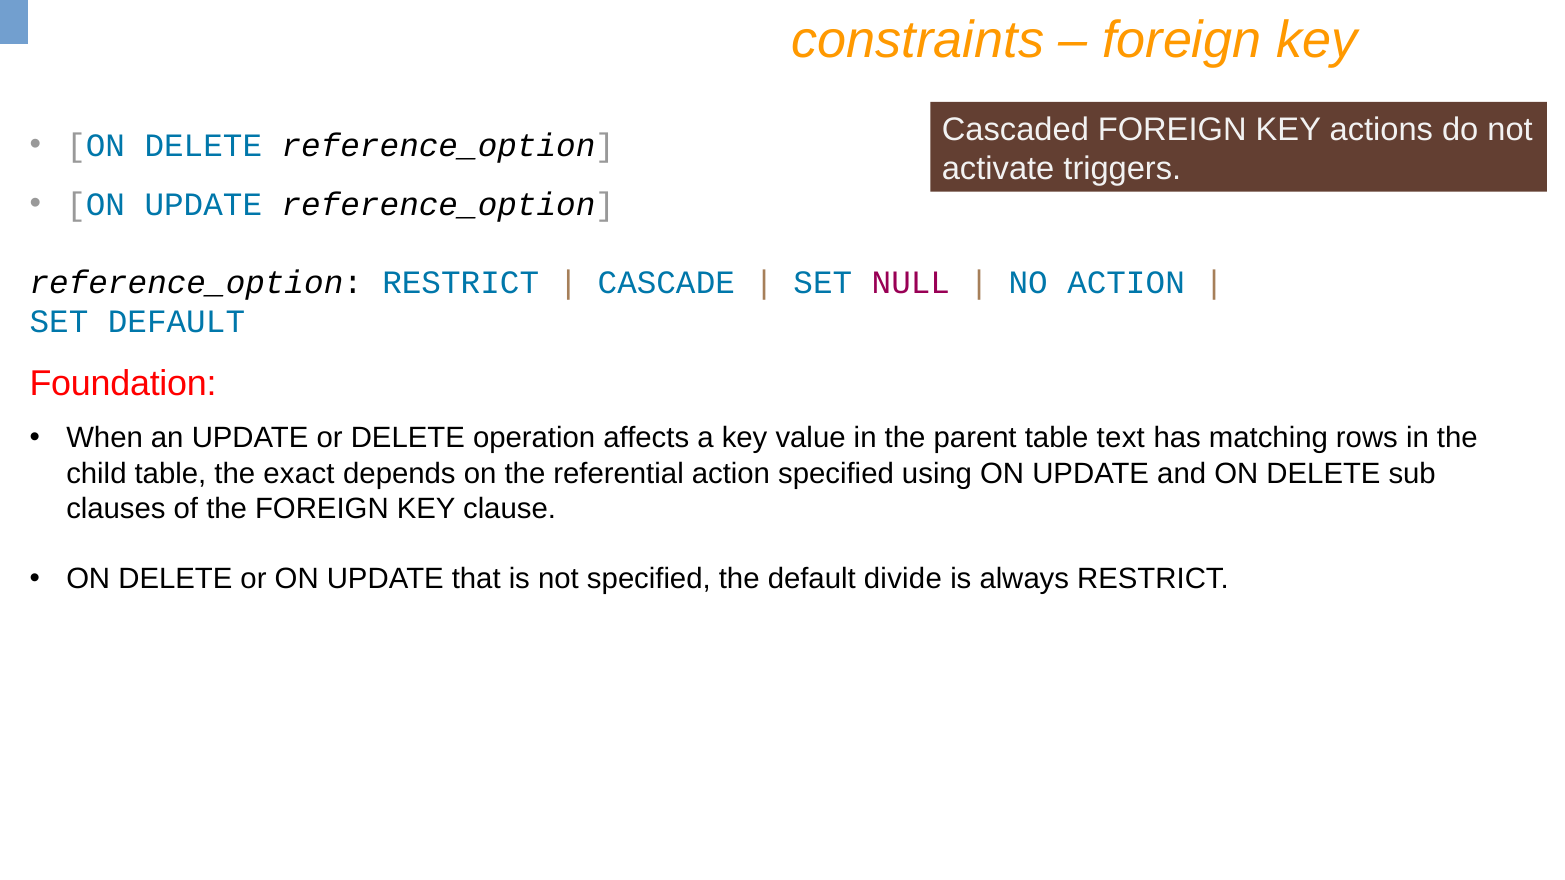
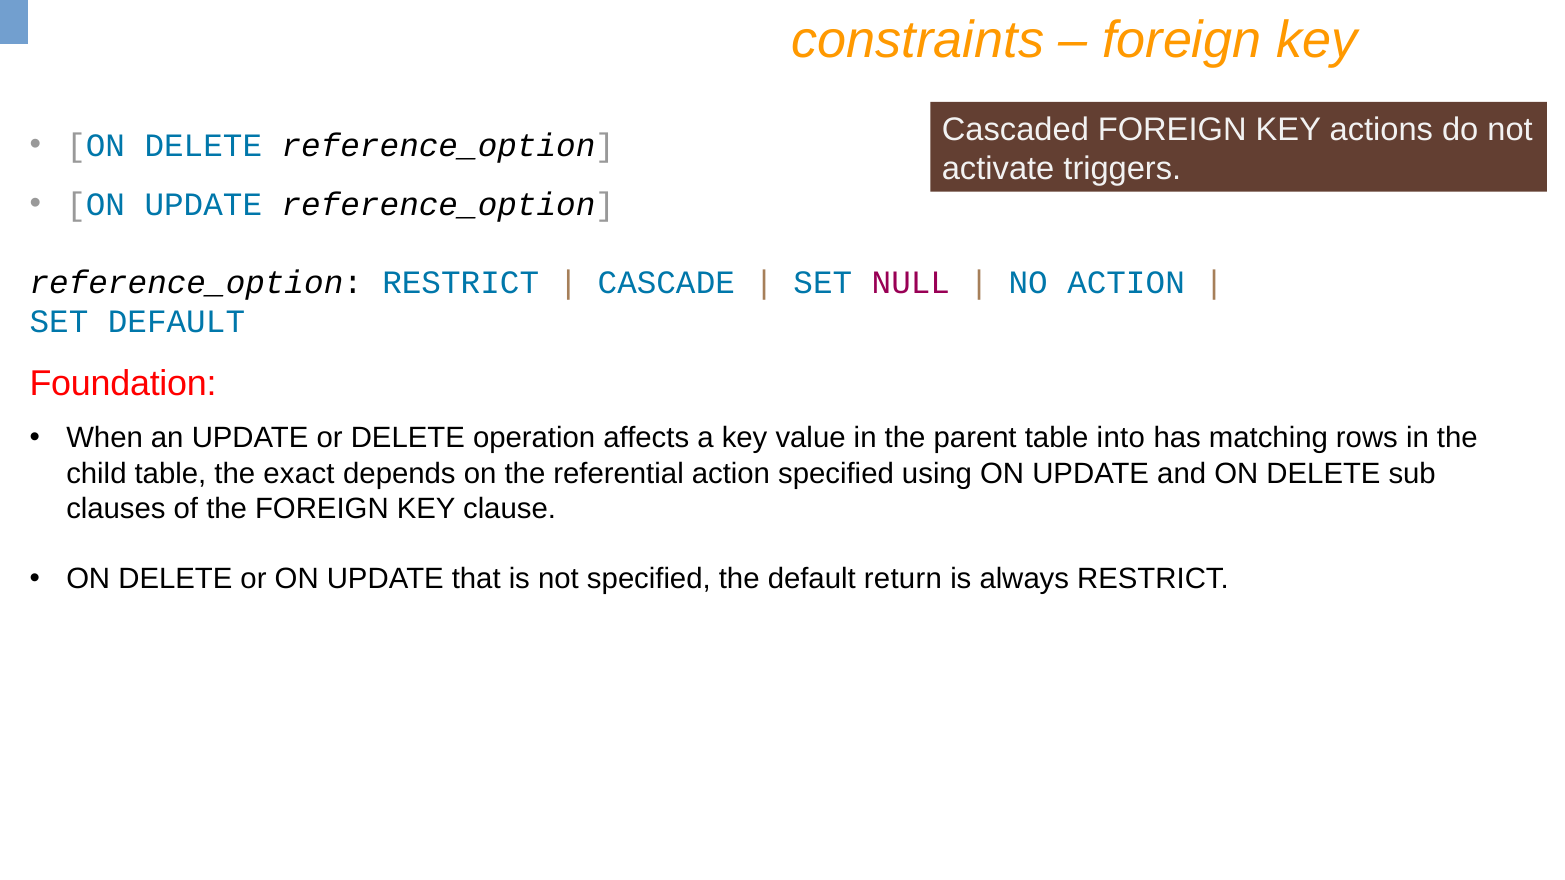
text: text -> into (1121, 438)
divide: divide -> return (903, 579)
